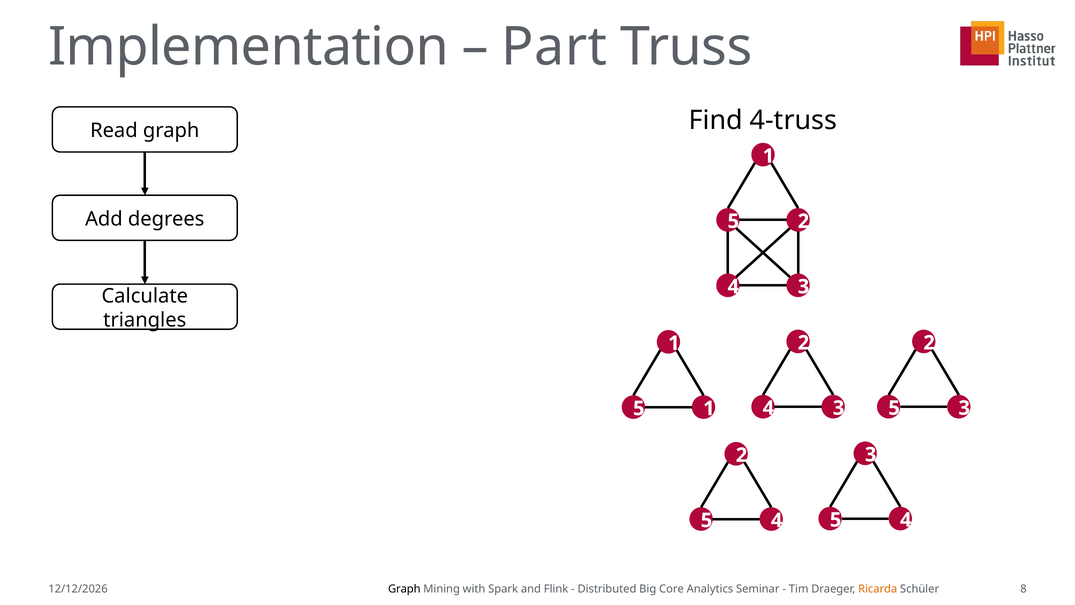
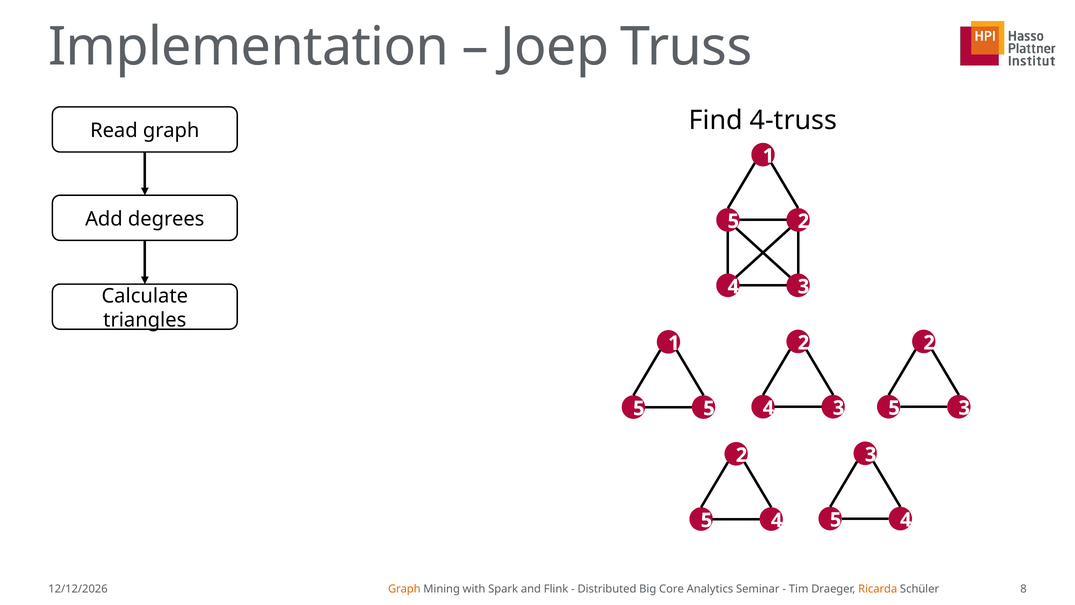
Part: Part -> Joep (555, 47)
5 1: 1 -> 5 (709, 408)
Graph colour: black -> orange (404, 589)
